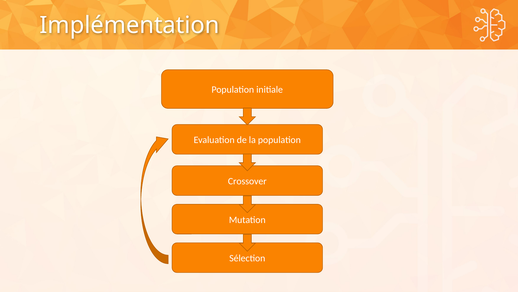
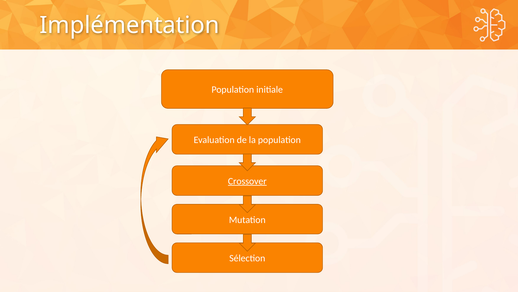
Crossover underline: none -> present (247, 181)
